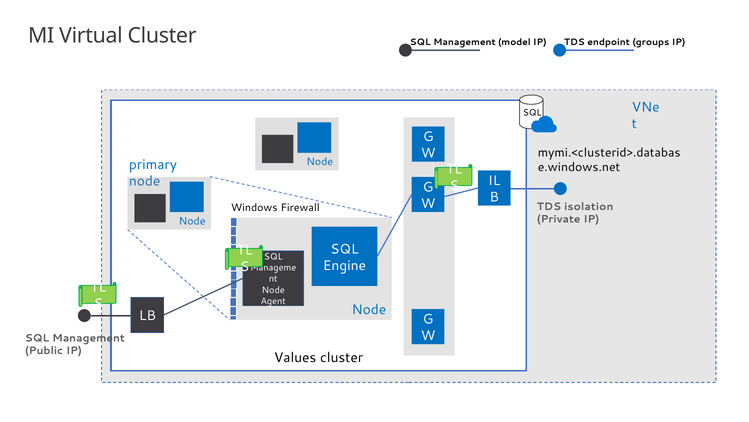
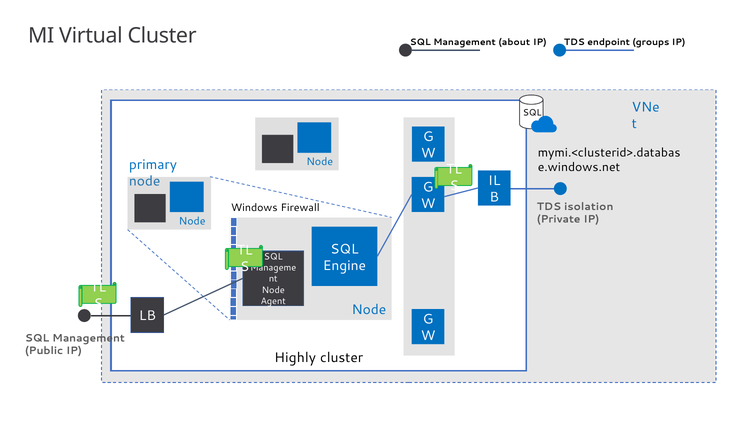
model: model -> about (514, 42)
Values: Values -> Highly (295, 357)
